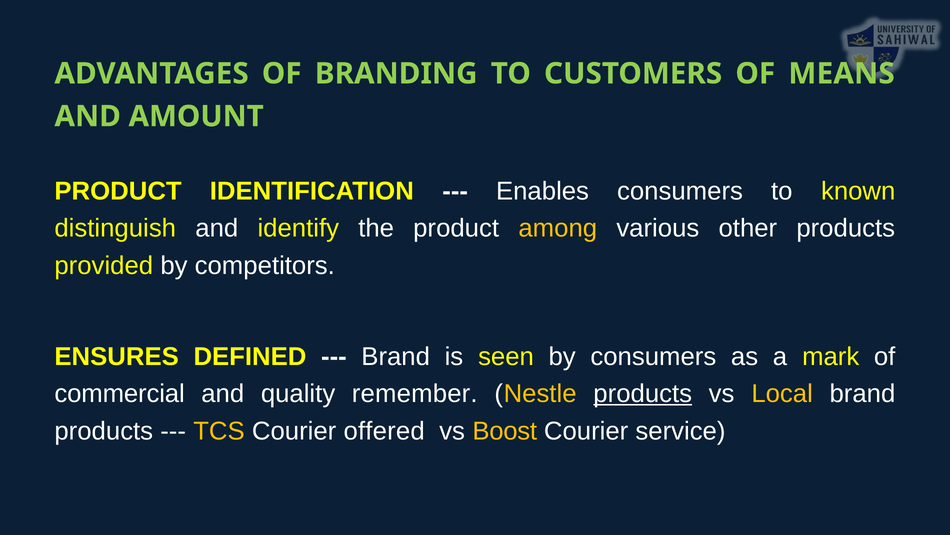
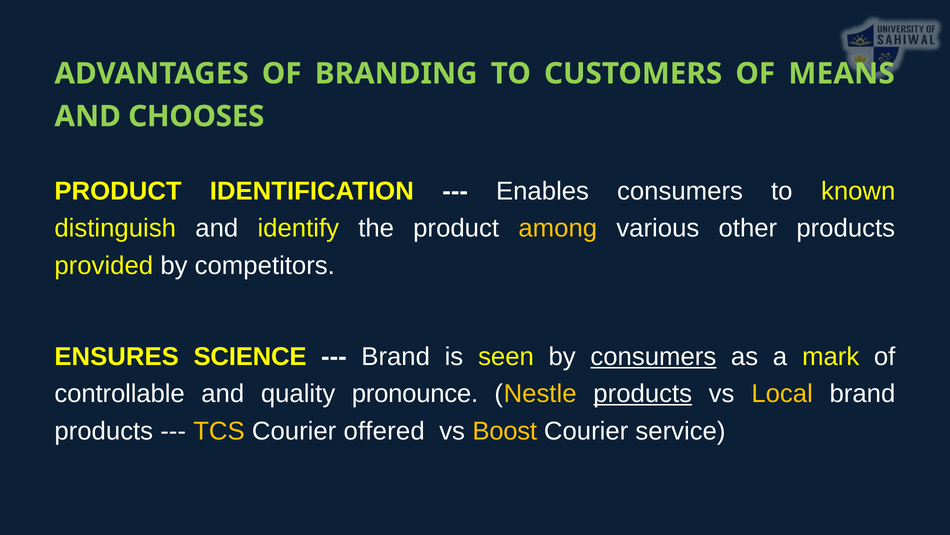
AMOUNT: AMOUNT -> CHOOSES (196, 116)
DEFINED: DEFINED -> SCIENCE (250, 356)
consumers underline: none -> present (653, 356)
commercial: commercial -> controllable (120, 393)
remember: remember -> pronounce (415, 393)
